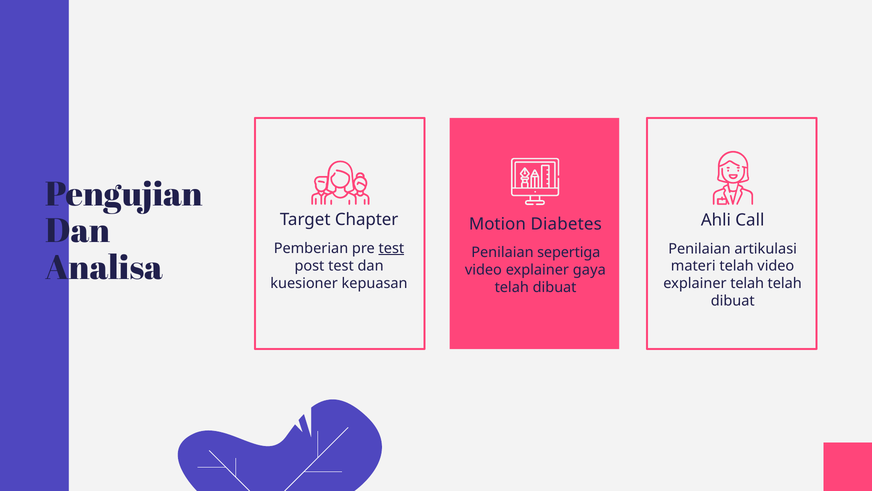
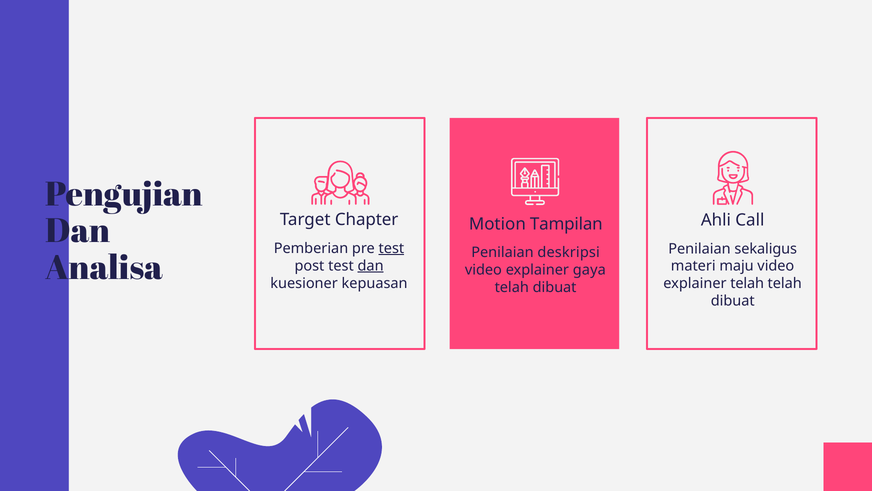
Diabetes: Diabetes -> Tampilan (566, 224)
artikulasi: artikulasi -> sekaligus (766, 248)
sepertiga: sepertiga -> deskripsi (569, 252)
dan underline: none -> present (371, 265)
materi telah: telah -> maju (737, 266)
